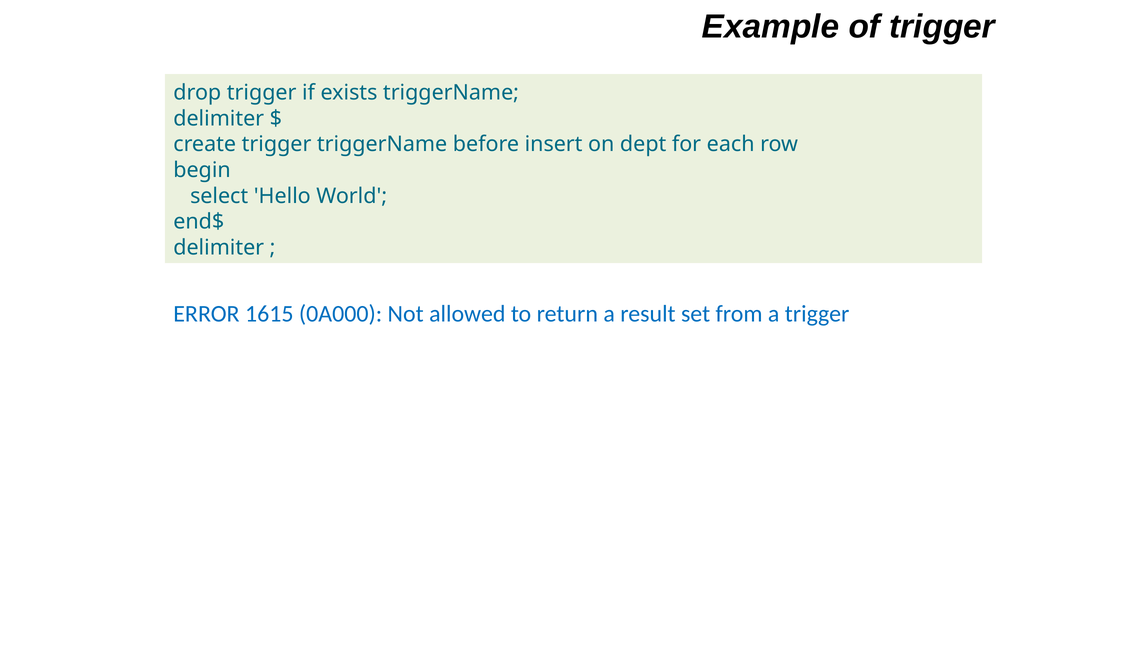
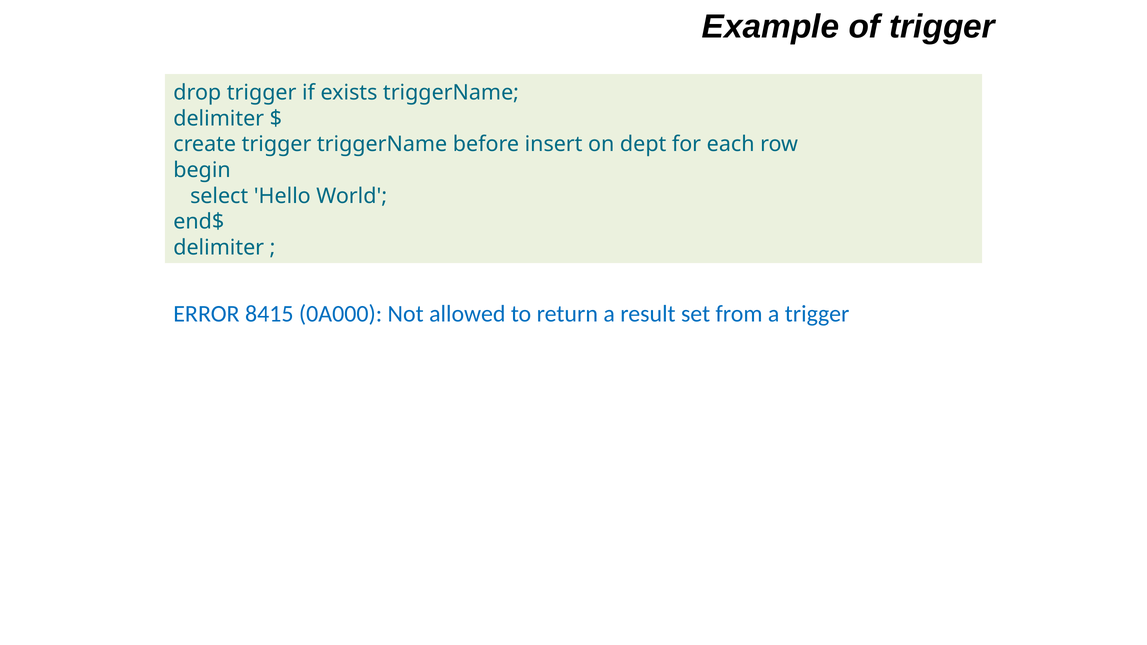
1615: 1615 -> 8415 (269, 314)
